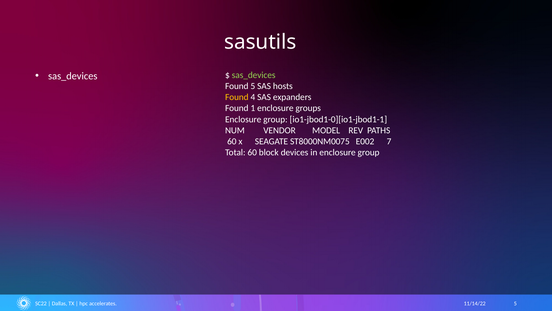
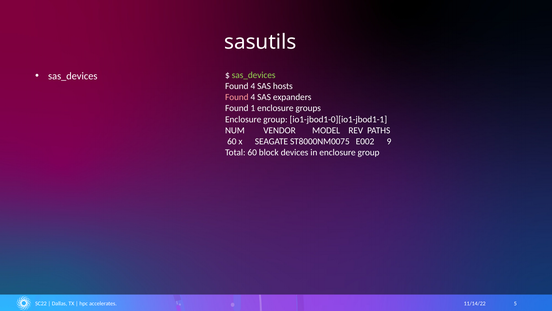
5: 5 -> 4 (253, 86)
Found colour: yellow -> pink (237, 97)
7: 7 -> 9 (389, 141)
